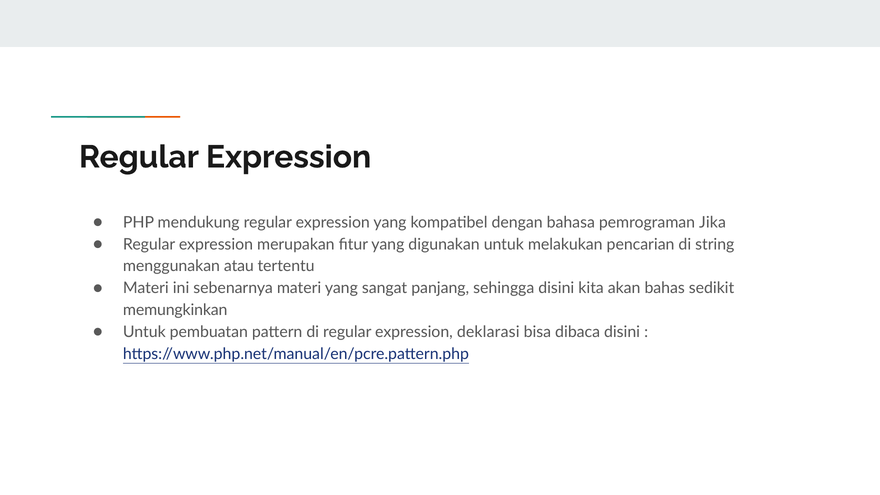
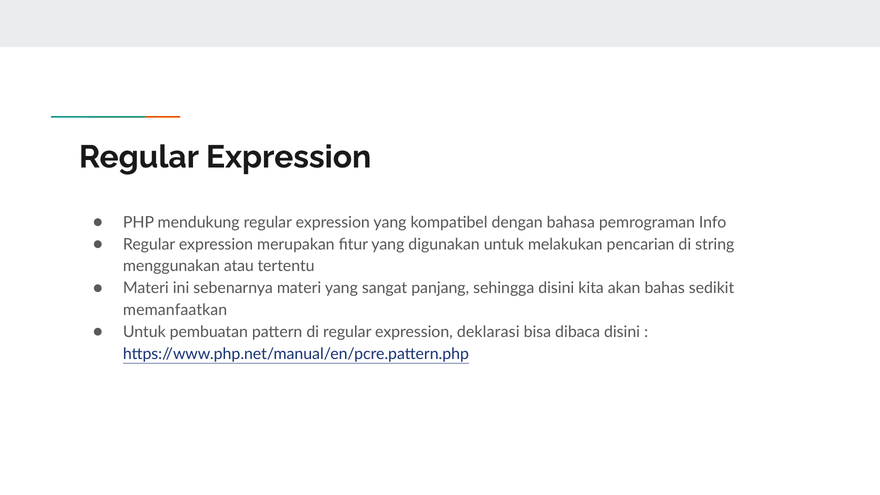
Jika: Jika -> Info (713, 222)
memungkinkan: memungkinkan -> memanfaatkan (175, 310)
